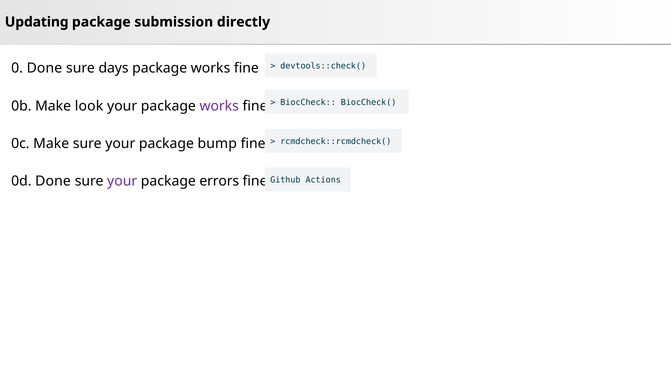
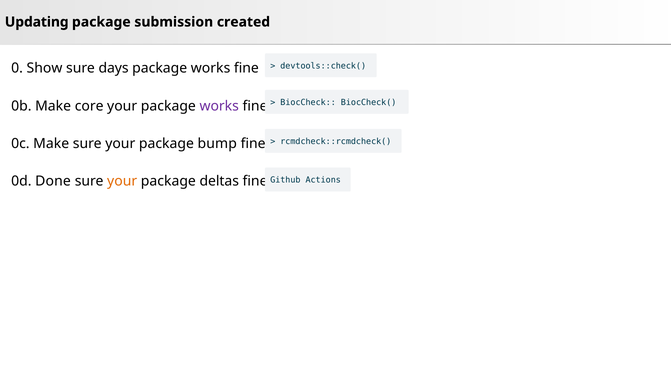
directly: directly -> created (244, 22)
0 Done: Done -> Show (44, 68)
look: look -> core (89, 106)
your colour: purple -> orange (122, 182)
errors: errors -> deltas (219, 182)
